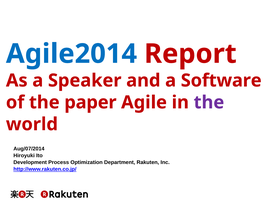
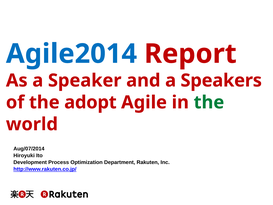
Software: Software -> Speakers (221, 80)
paper: paper -> adopt (90, 102)
the colour: purple -> green (209, 102)
